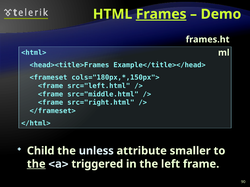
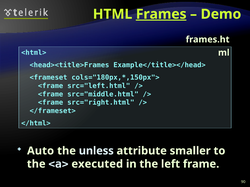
Child: Child -> Auto (41, 151)
the underline: present -> none (36, 164)
triggered: triggered -> executed (97, 164)
